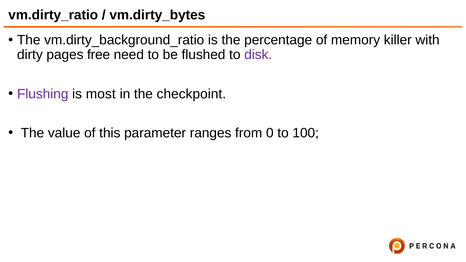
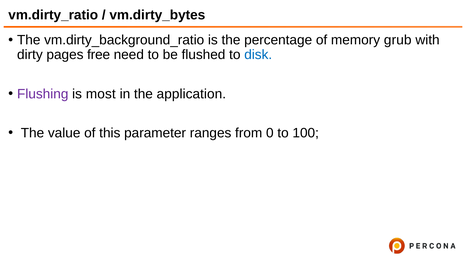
killer: killer -> grub (398, 40)
disk colour: purple -> blue (258, 55)
checkpoint: checkpoint -> application (191, 94)
